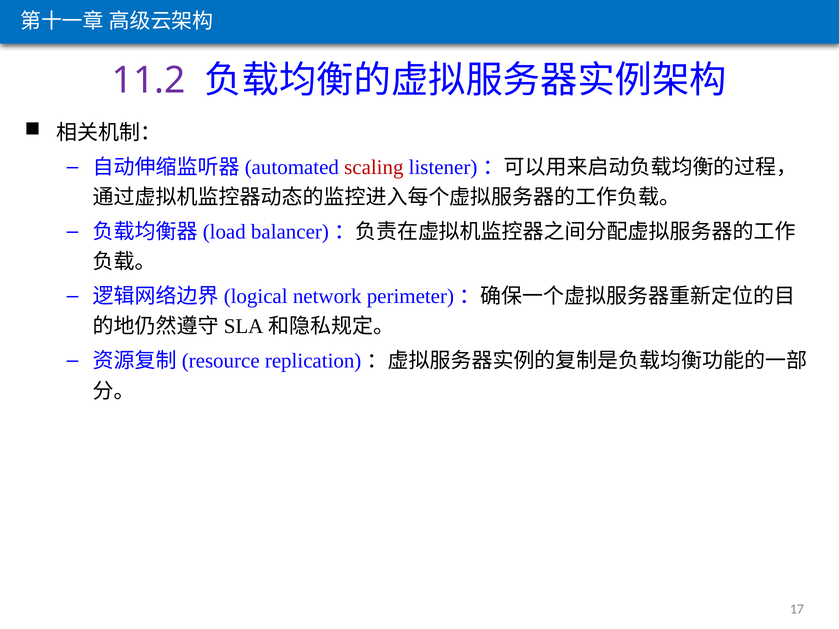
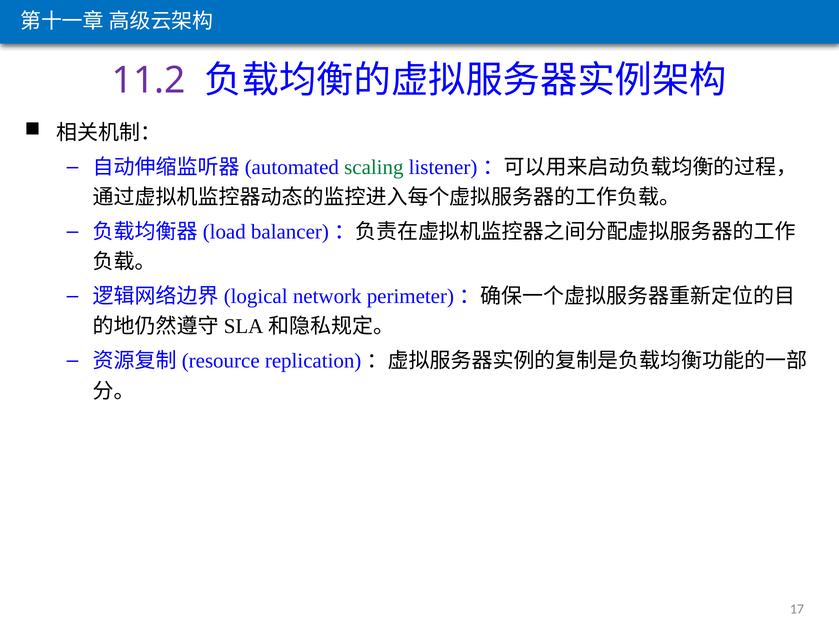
scaling colour: red -> green (374, 167)
